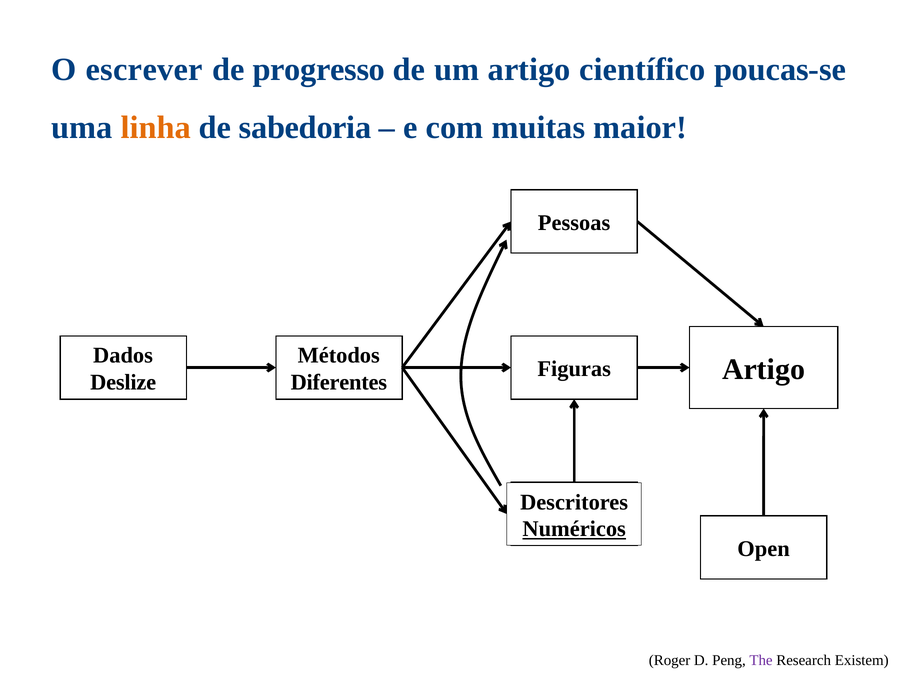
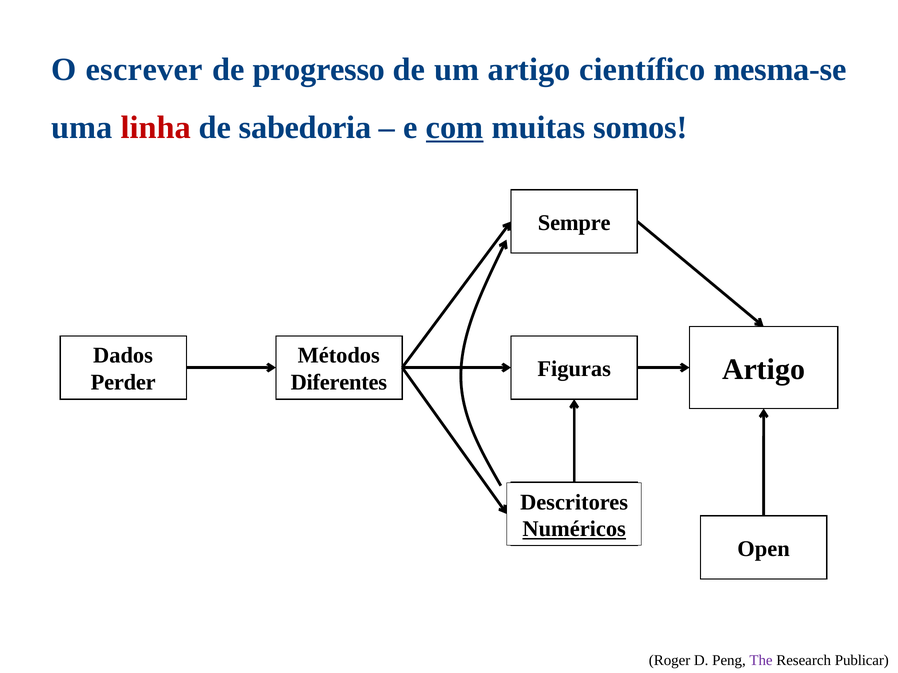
poucas-se: poucas-se -> mesma-se (780, 69)
linha colour: orange -> red (156, 128)
com underline: none -> present (455, 128)
maior: maior -> somos (640, 128)
Pessoas: Pessoas -> Sempre (574, 223)
Deslize: Deslize -> Perder (123, 383)
Existem: Existem -> Publicar (862, 661)
